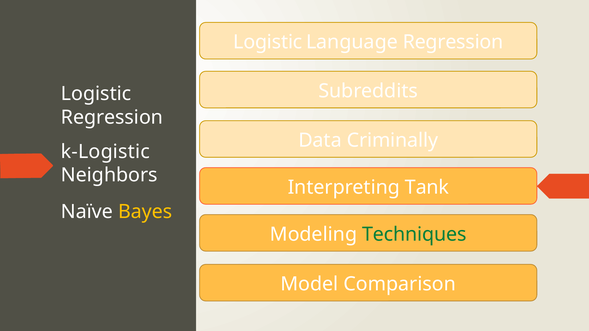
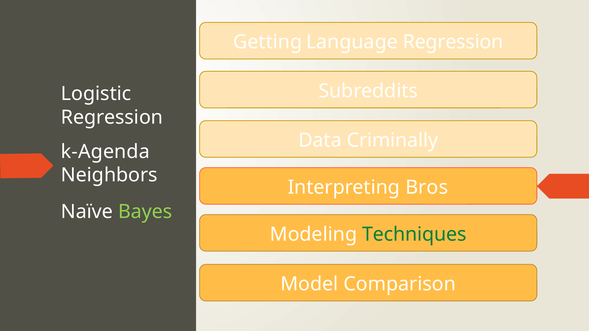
Logistic: Logistic -> Getting (268, 42)
k-Logistic: k-Logistic -> k-Agenda (105, 152)
Tank: Tank -> Bros (427, 187)
Bayes colour: yellow -> light green (145, 212)
